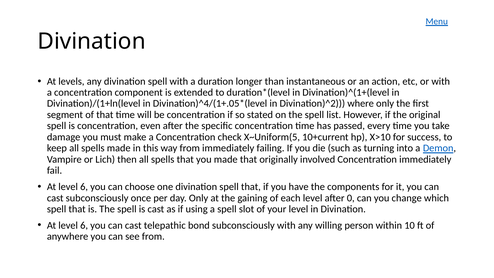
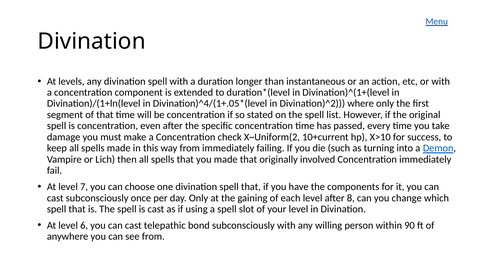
X~Uniform(5: X~Uniform(5 -> X~Uniform(2 (272, 137)
6: 6 -> 7 (84, 187)
0: 0 -> 8 (351, 198)
10: 10 -> 90 (410, 225)
